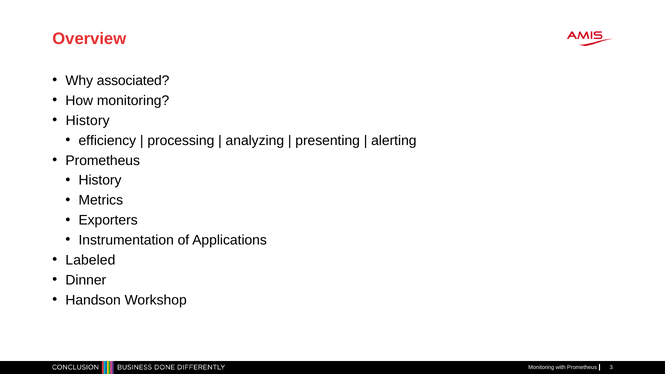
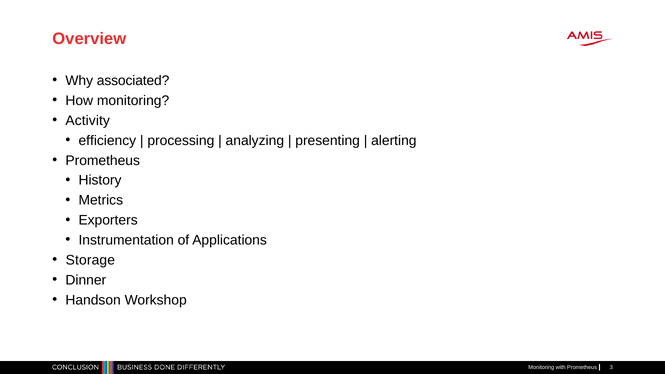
History: History -> Activity (88, 121)
Labeled: Labeled -> Storage (90, 260)
